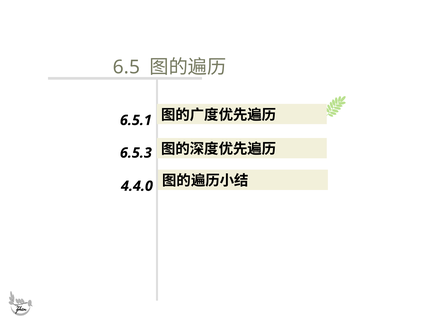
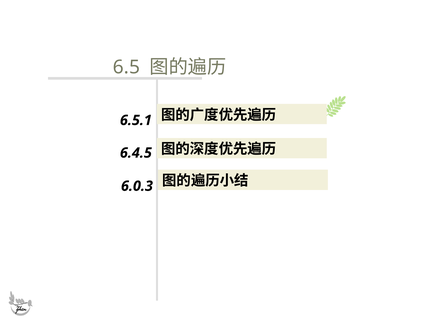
6.5.3: 6.5.3 -> 6.4.5 (136, 153)
4.4.0: 4.4.0 -> 6.0.3 (137, 186)
